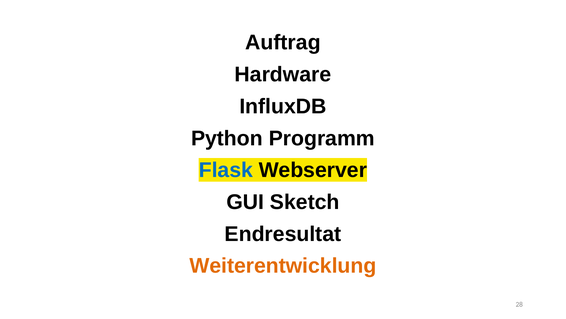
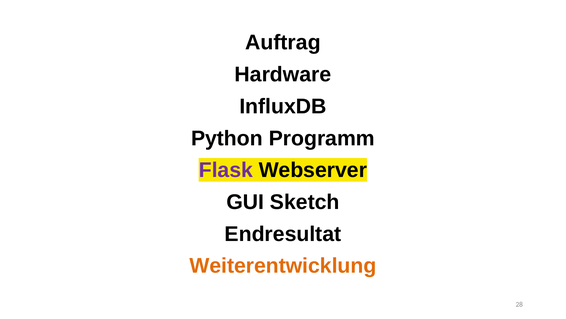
Flask colour: blue -> purple (226, 170)
